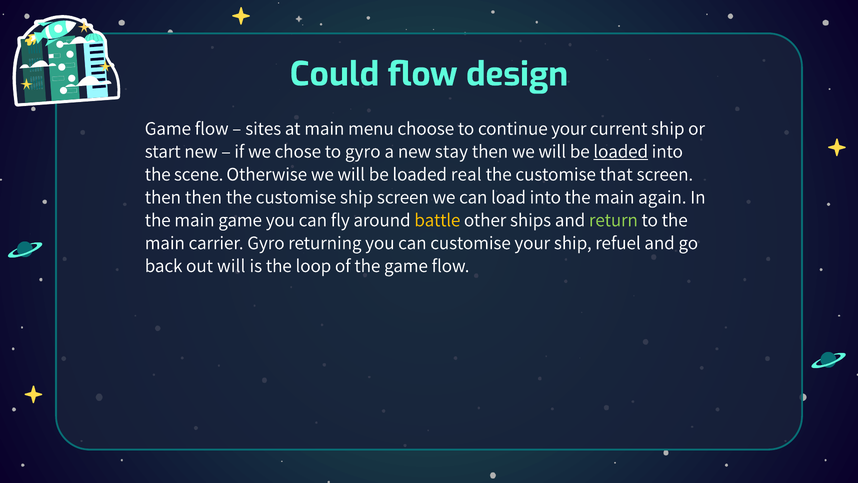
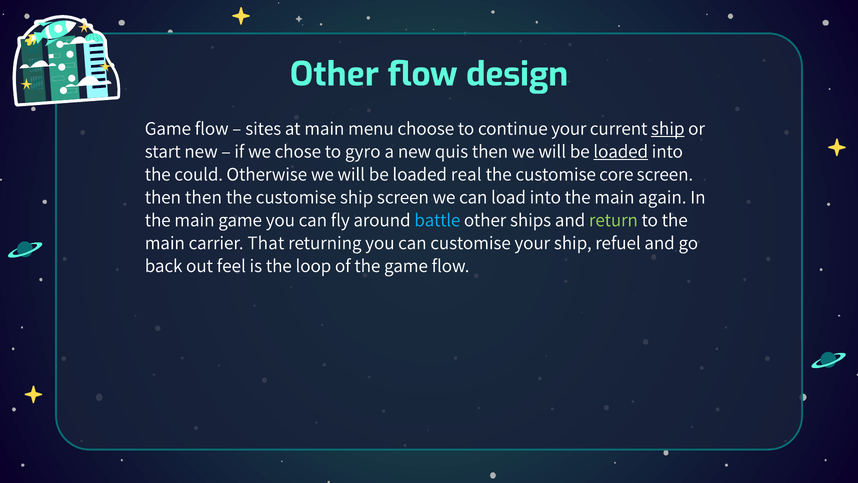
Could: Could -> Other (334, 74)
ship underline: none -> present (668, 128)
stay: stay -> quis (451, 151)
scene: scene -> could (199, 174)
that: that -> core (616, 174)
battle colour: yellow -> light blue (437, 220)
carrier Gyro: Gyro -> That (266, 243)
out will: will -> feel (231, 266)
